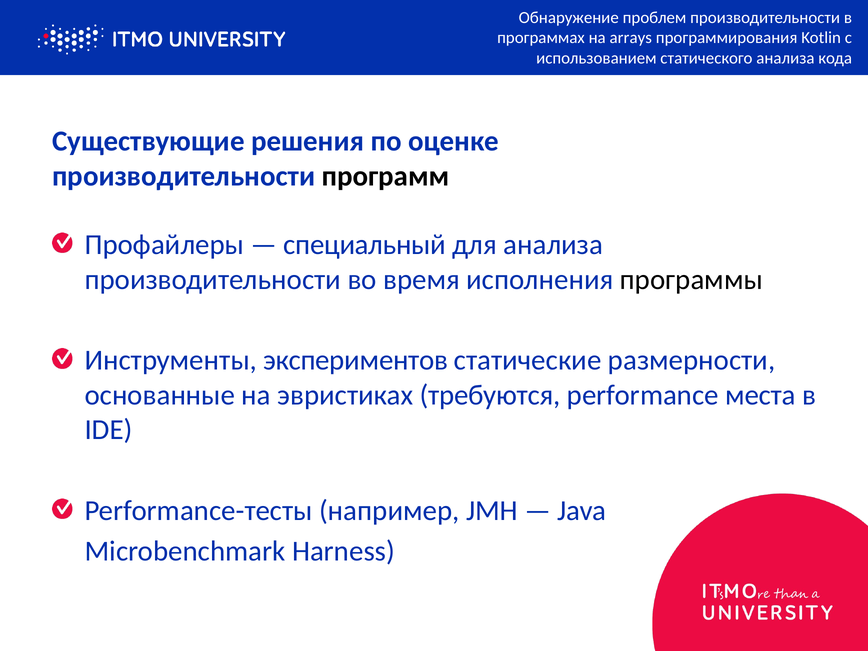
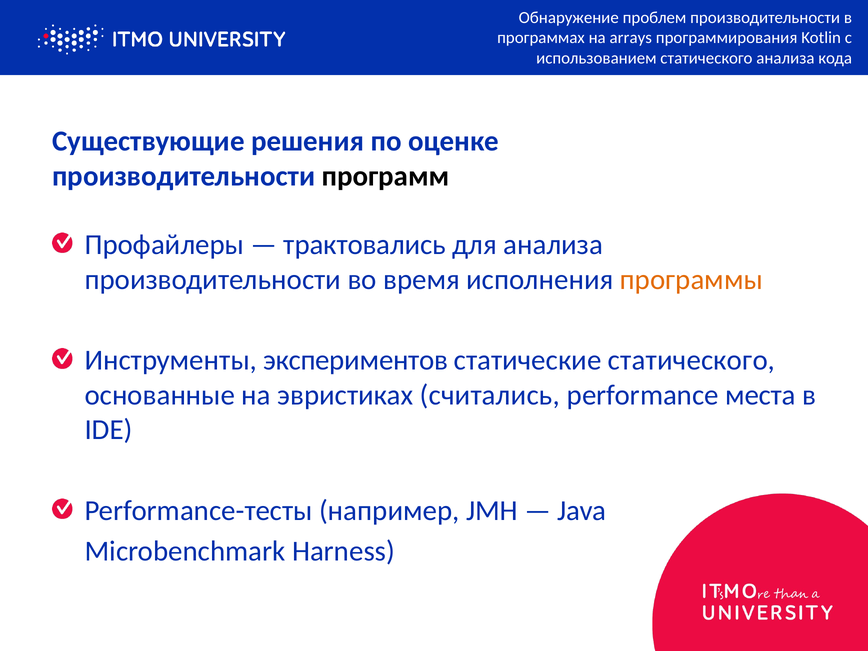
специальный: специальный -> трактовались (365, 245)
программы colour: black -> orange (691, 279)
статические размерности: размерности -> статического (692, 360)
требуются: требуются -> считались (490, 395)
